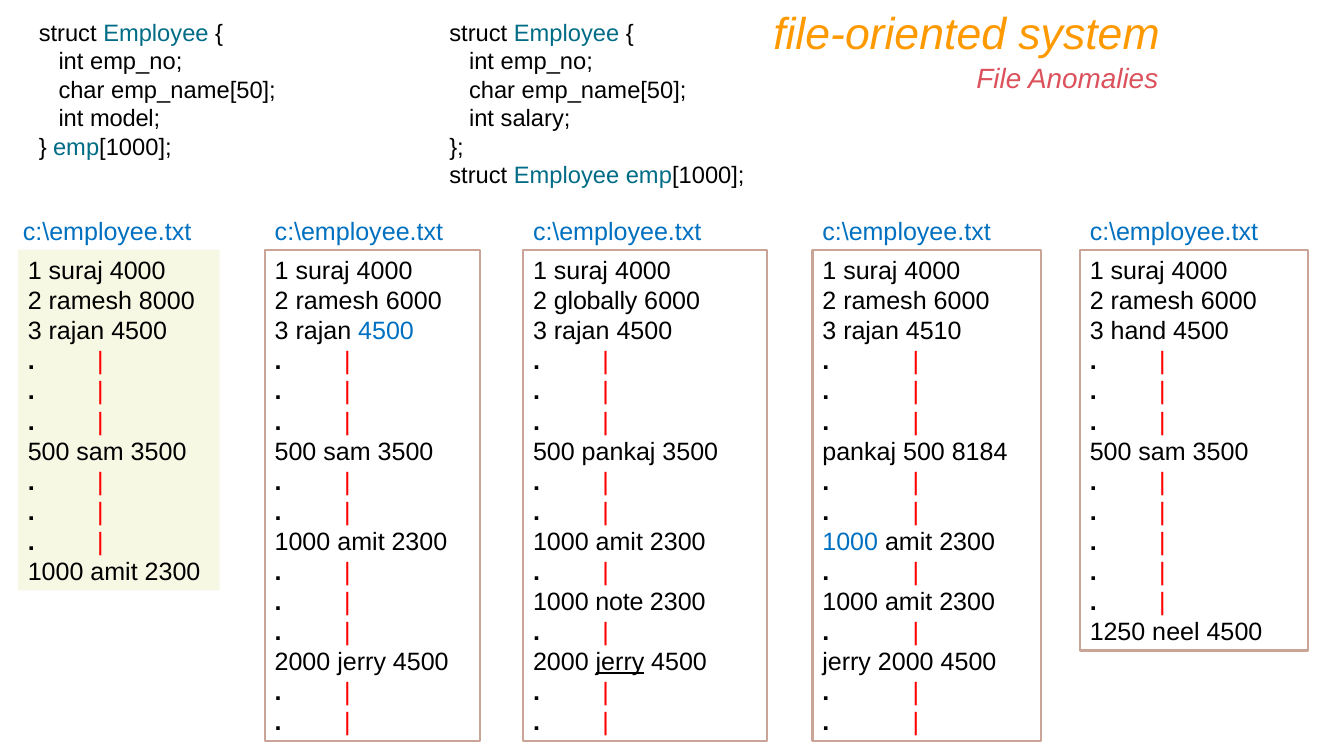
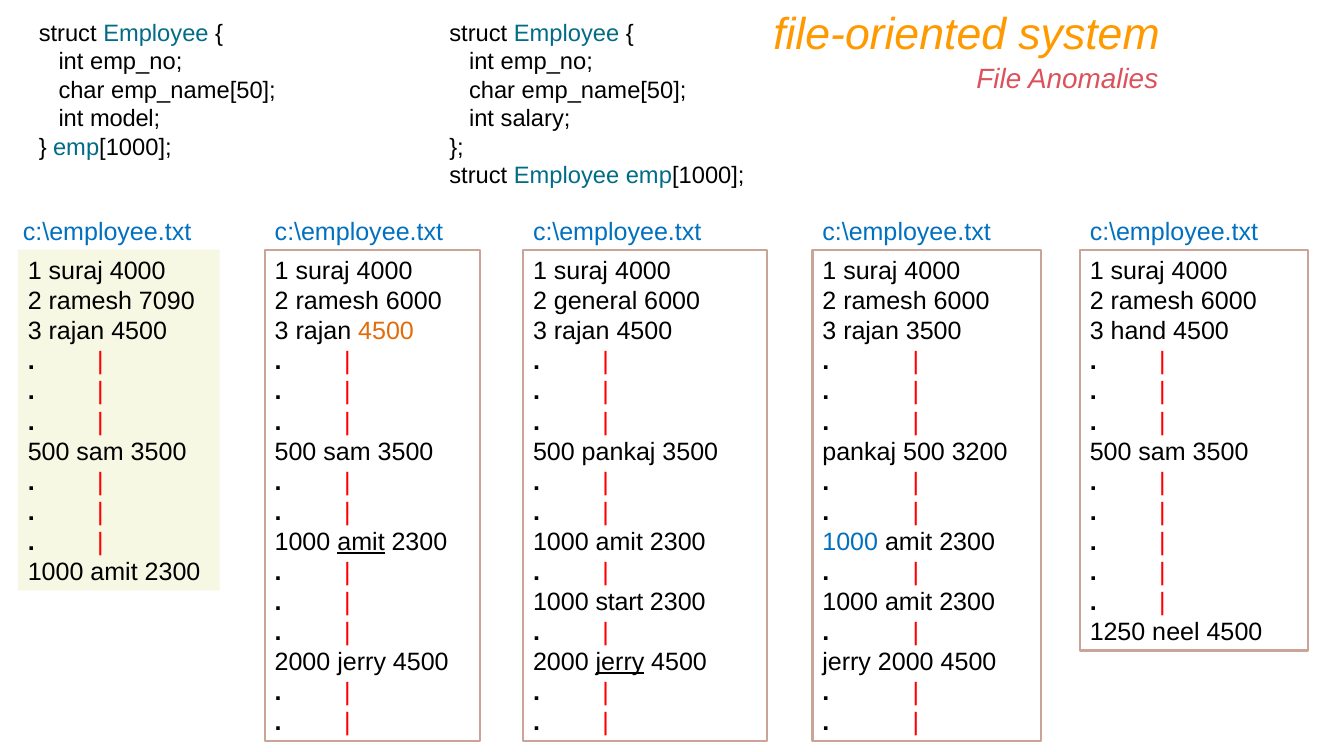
8000: 8000 -> 7090 (167, 301)
globally: globally -> general (596, 301)
4500 colour: blue -> orange (386, 332)
rajan 4510: 4510 -> 3500 (934, 332)
8184: 8184 -> 3200 (980, 452)
amit underline: none -> present (361, 542)
note: note -> start (619, 602)
